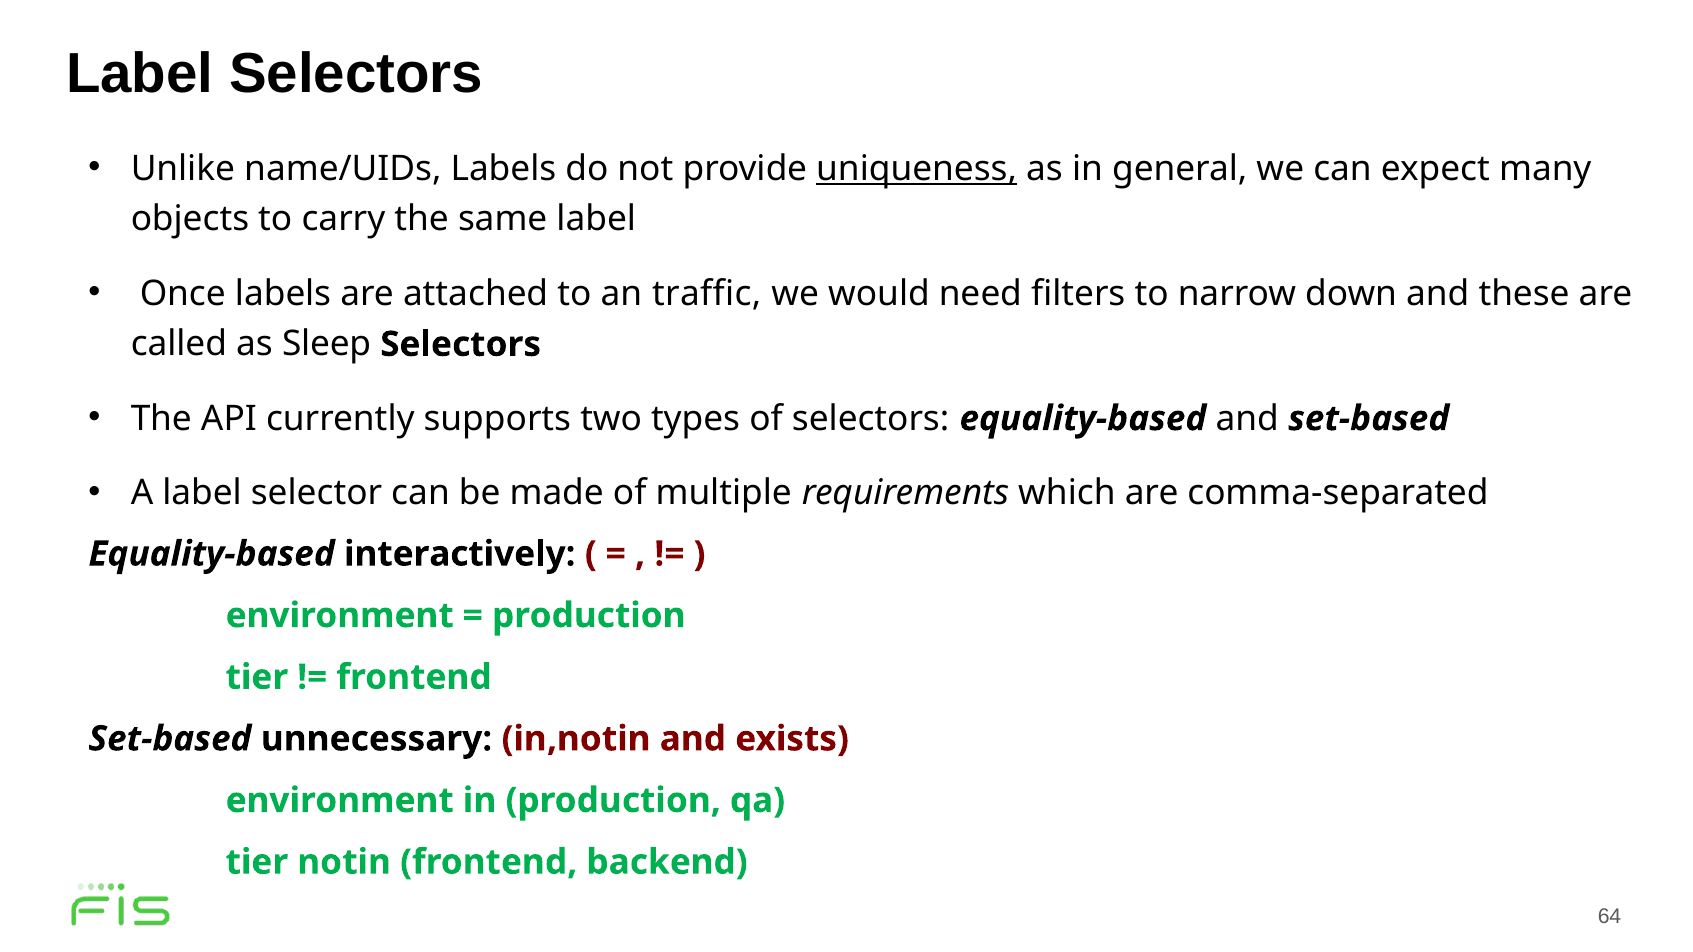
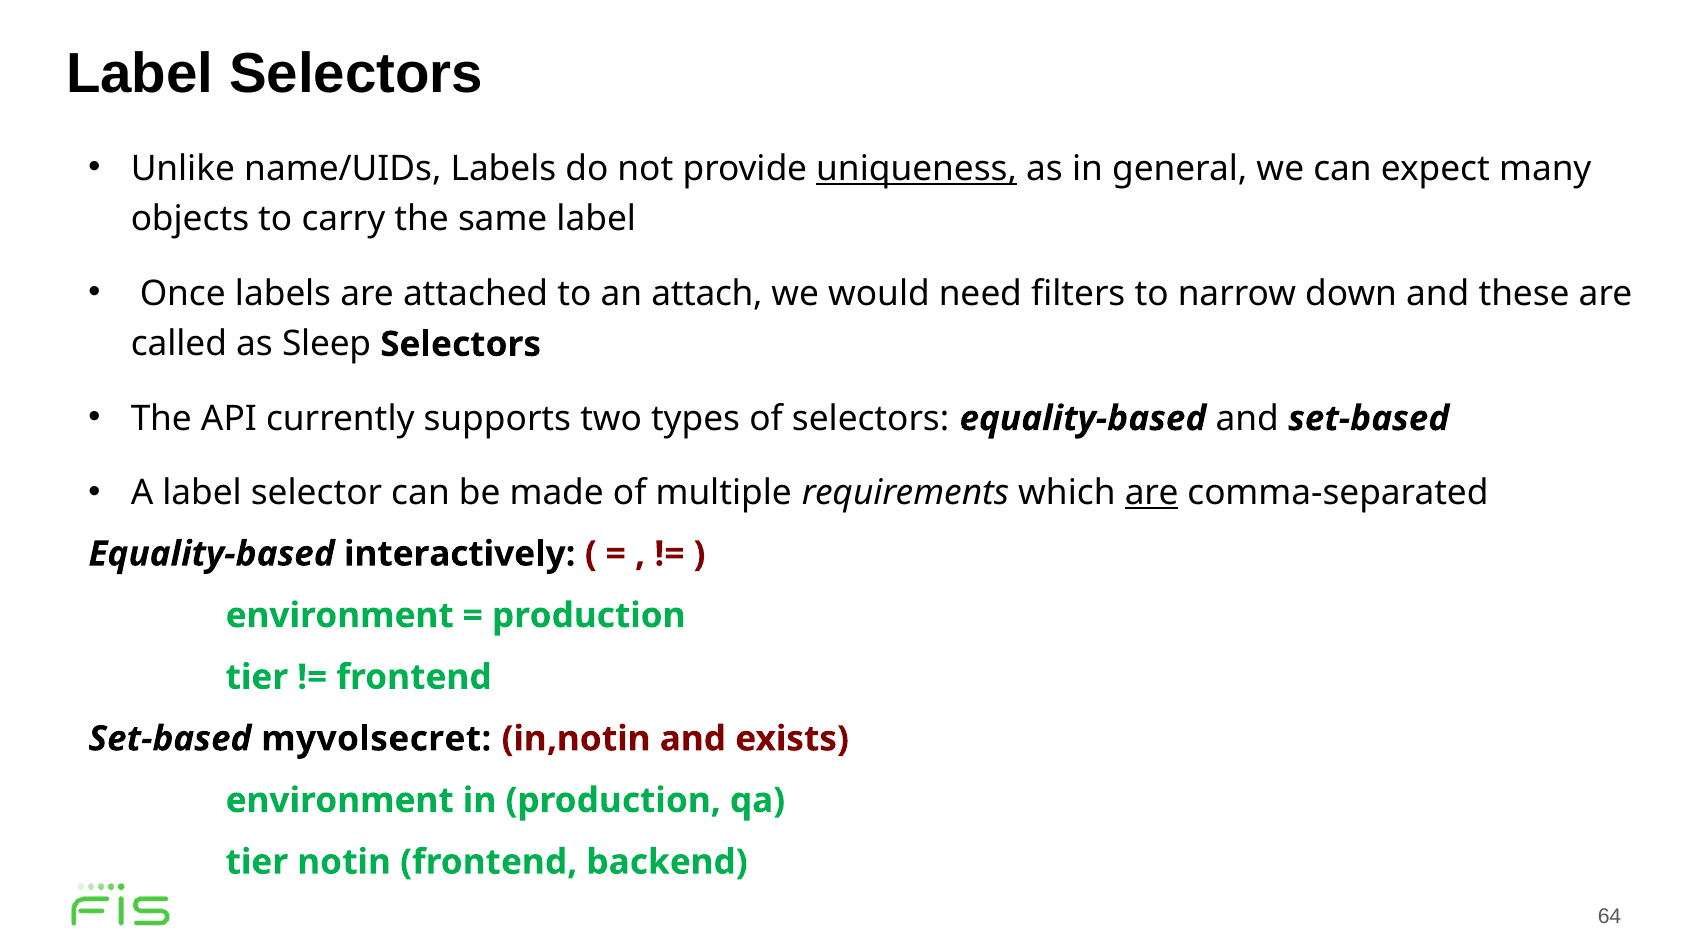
traffic: traffic -> attach (707, 294)
are underline: none -> present (1152, 493)
unnecessary: unnecessary -> myvolsecret (376, 739)
